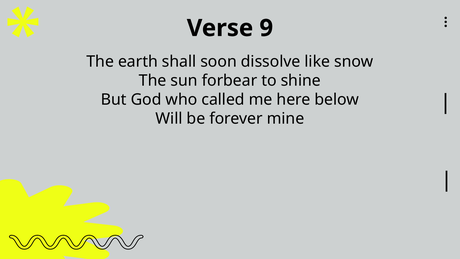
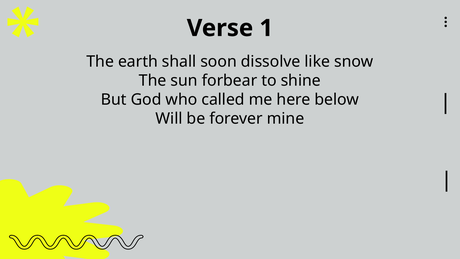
9: 9 -> 1 (266, 28)
